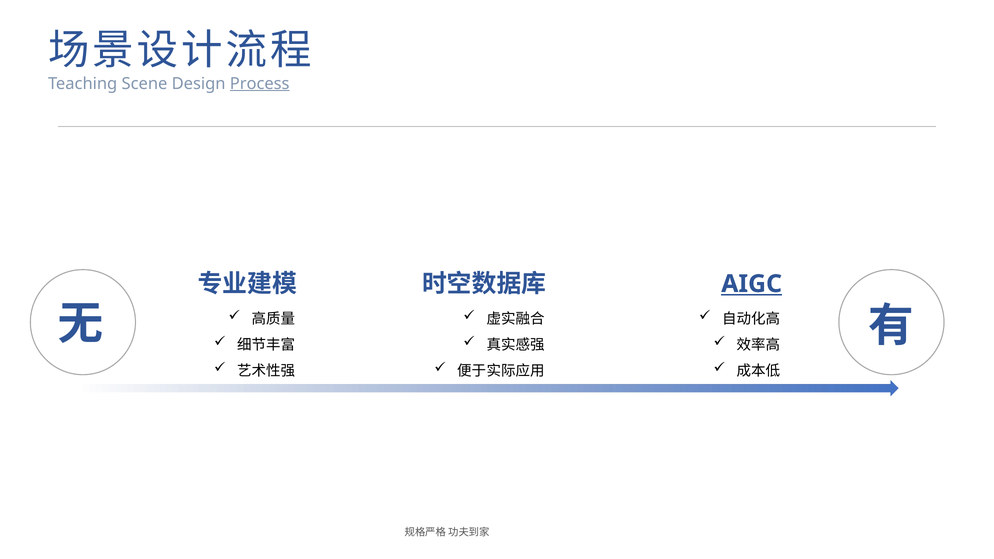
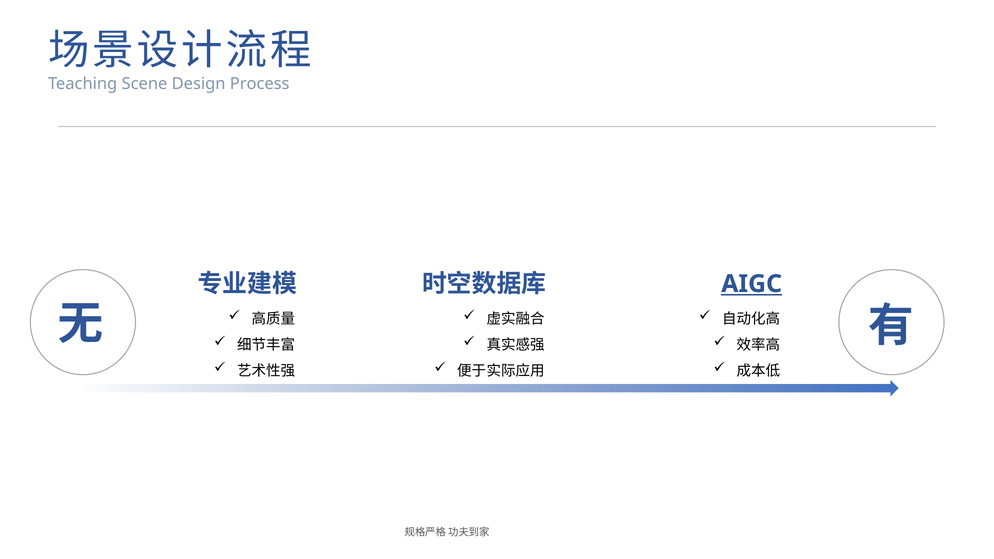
Process underline: present -> none (260, 84)
